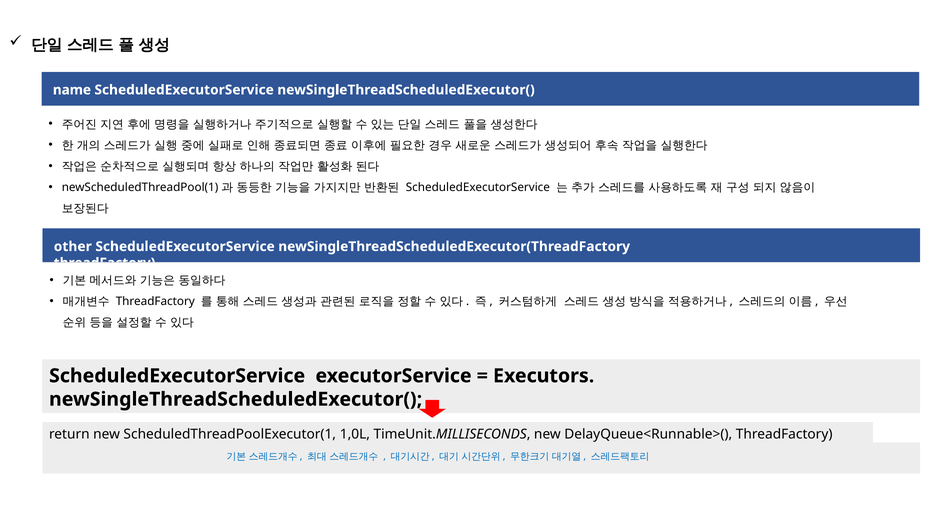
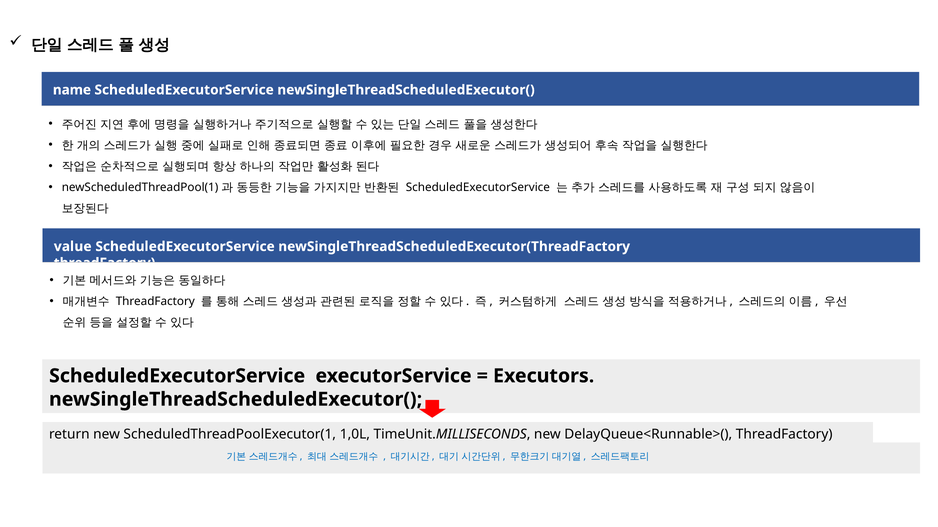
other: other -> value (73, 247)
